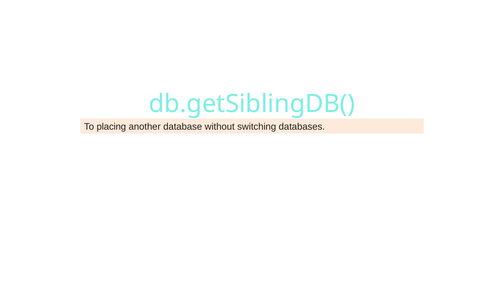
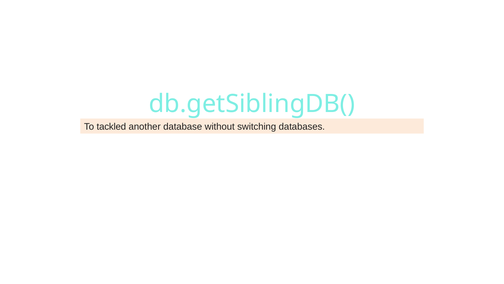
placing: placing -> tackled (111, 127)
